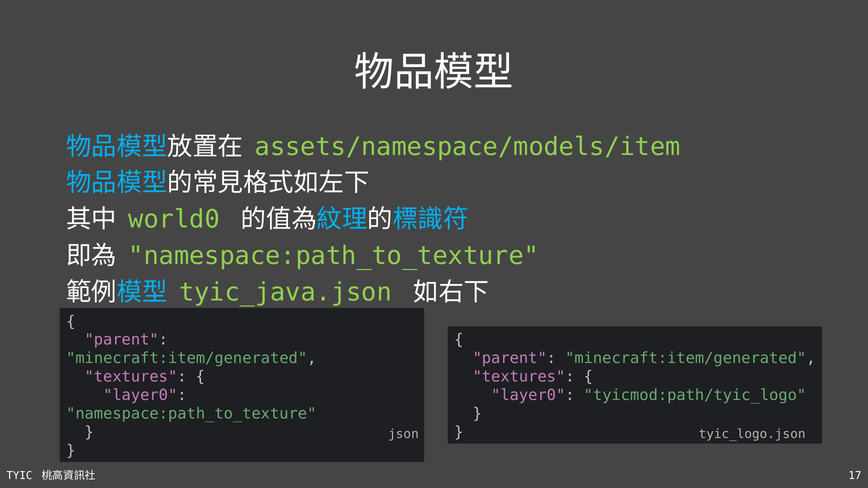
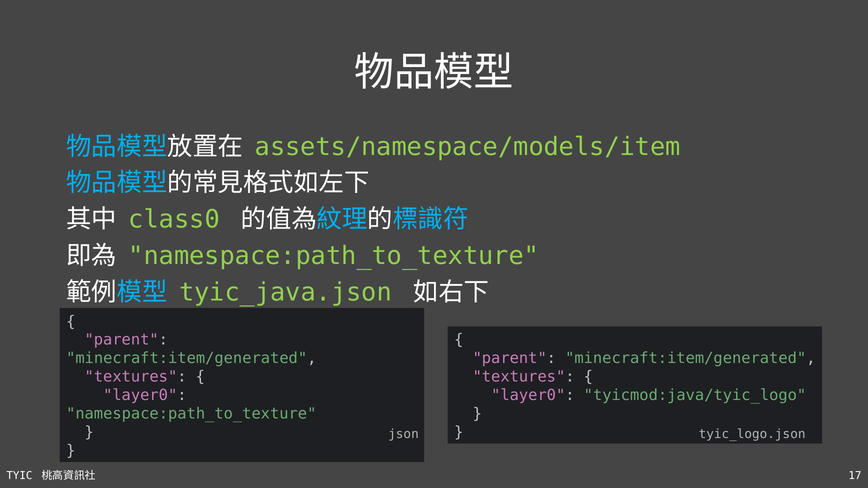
world0: world0 -> class0 (174, 220)
tyicmod:path/tyic_logo: tyicmod:path/tyic_logo -> tyicmod:java/tyic_logo (695, 395)
